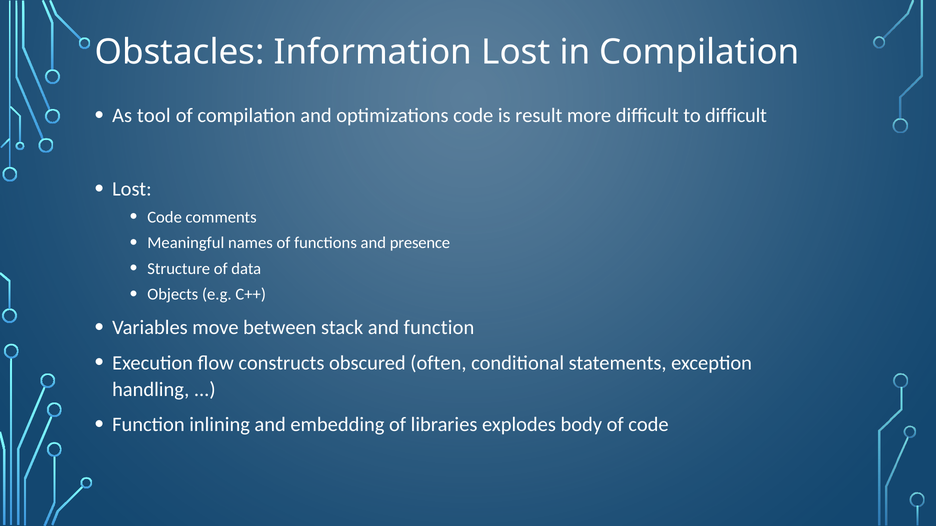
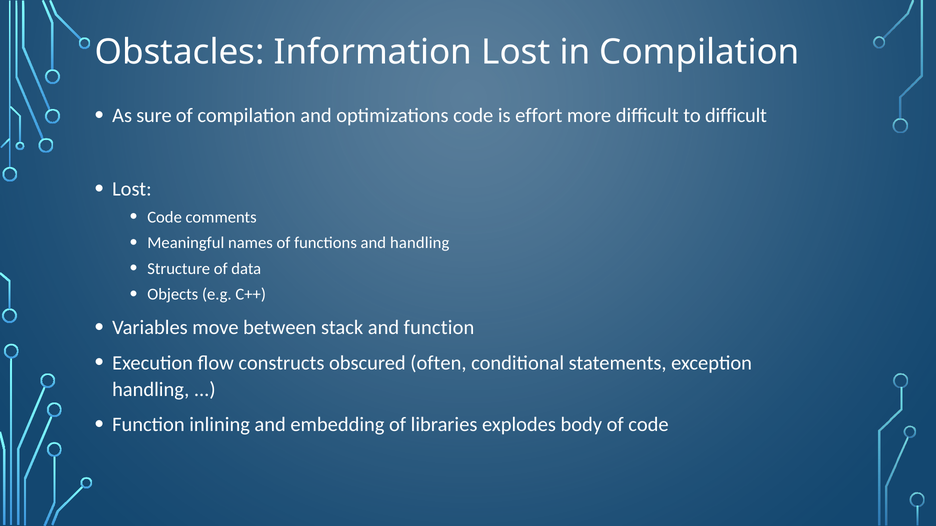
tool: tool -> sure (154, 116)
result: result -> effort (539, 116)
and presence: presence -> handling (420, 243)
